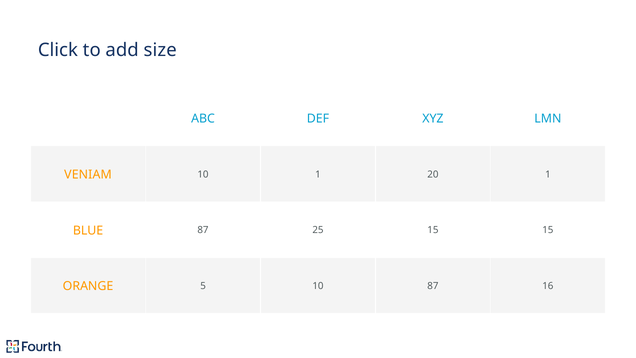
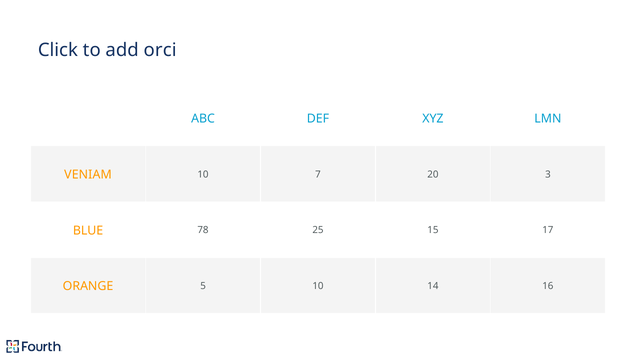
size: size -> orci (160, 50)
10 1: 1 -> 7 (318, 174)
20 1: 1 -> 3 (548, 174)
BLUE 87: 87 -> 78 (203, 230)
15 15: 15 -> 17 (548, 230)
10 87: 87 -> 14 (433, 286)
